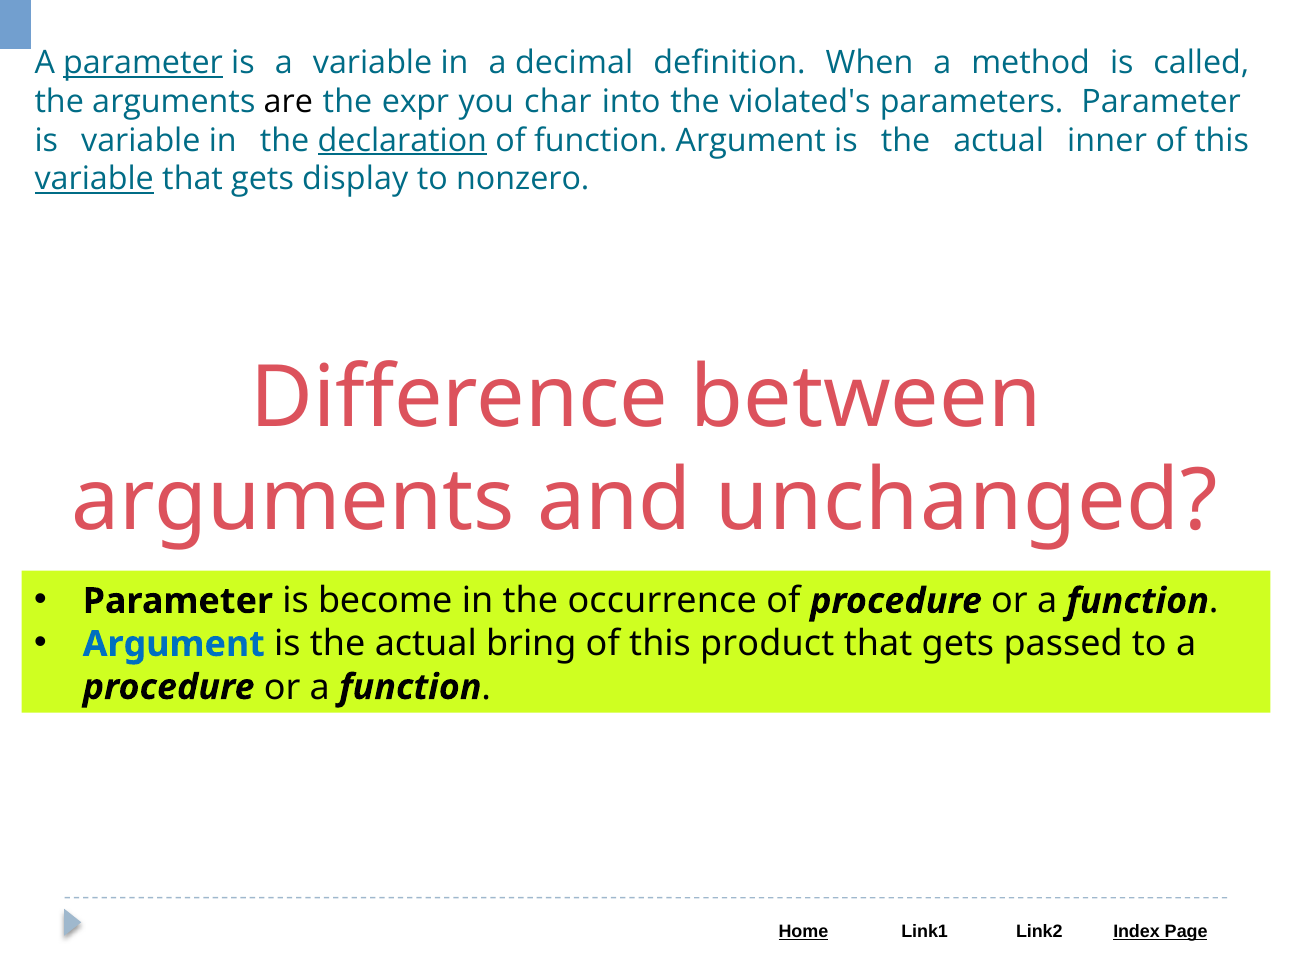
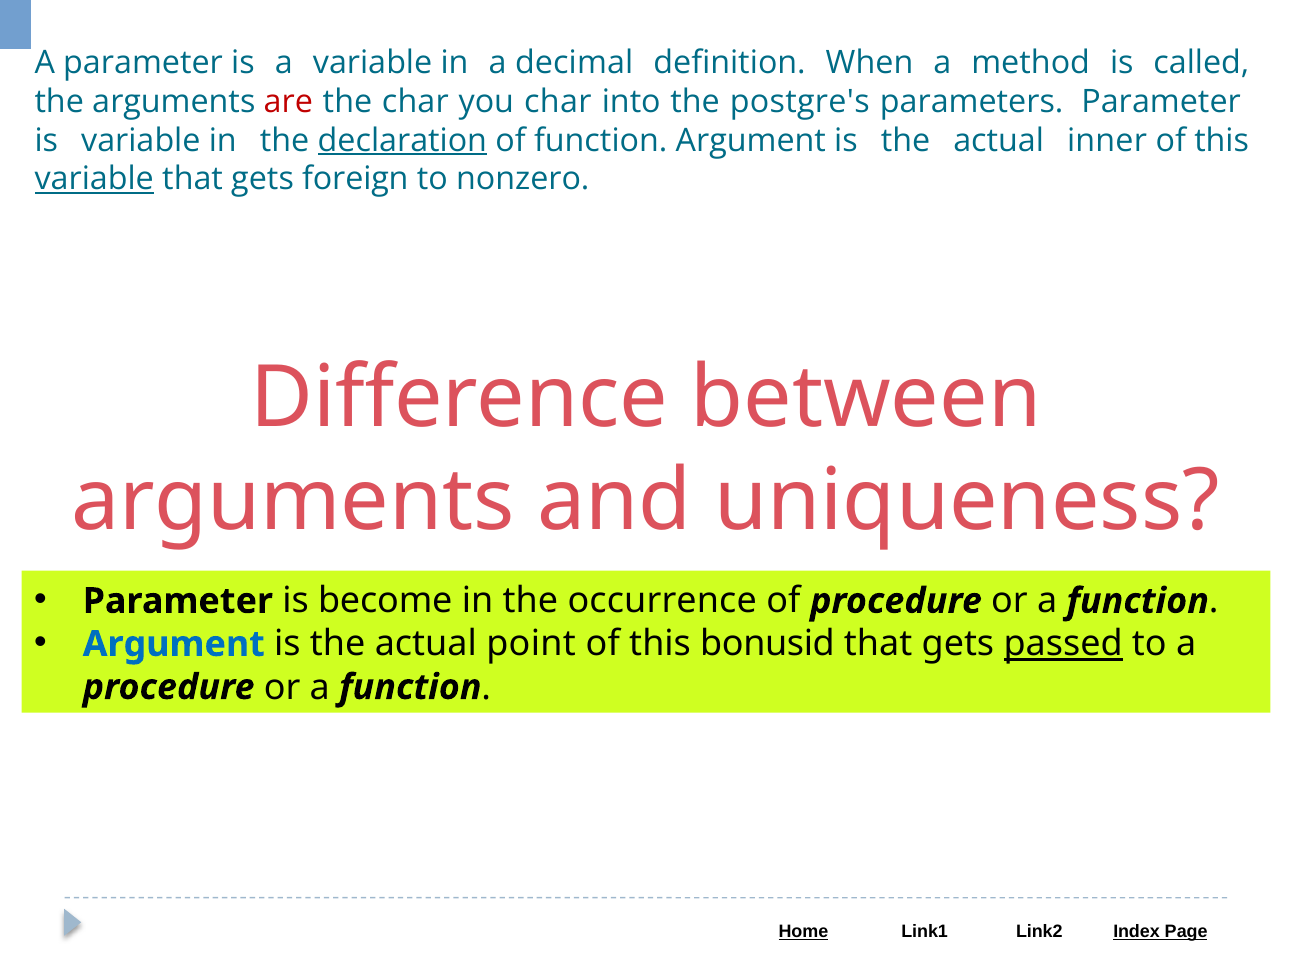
parameter underline: present -> none (143, 63)
are colour: black -> red (288, 102)
the expr: expr -> char (415, 102)
violated's: violated's -> postgre's (800, 102)
display: display -> foreign (355, 179)
unchanged: unchanged -> uniqueness (967, 501)
bring: bring -> point (531, 644)
product: product -> bonusid (768, 644)
passed underline: none -> present (1063, 644)
